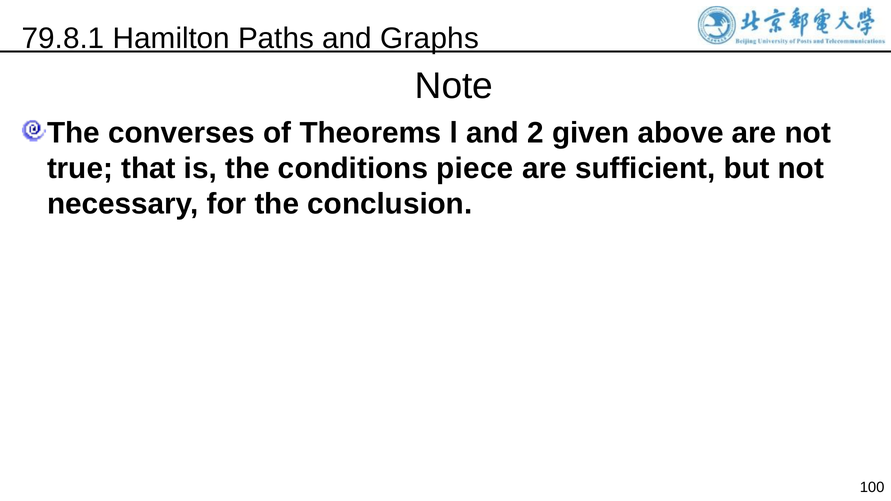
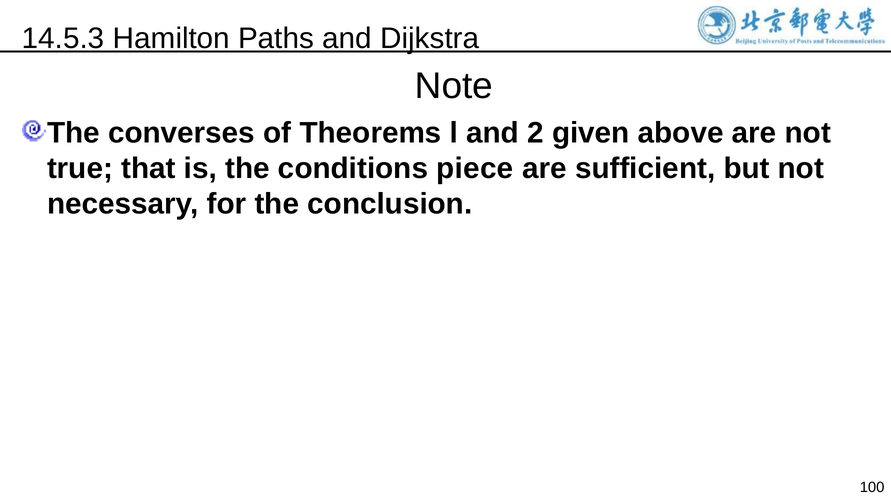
79.8.1: 79.8.1 -> 14.5.3 (63, 39)
Graphs: Graphs -> Dijkstra (430, 39)
